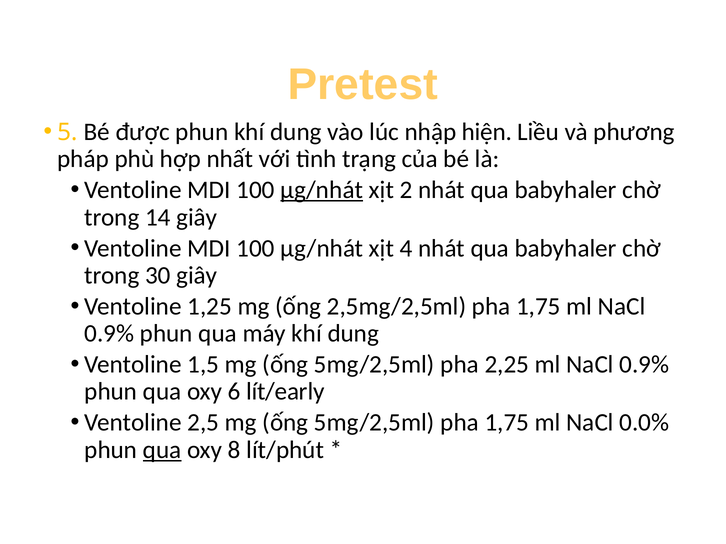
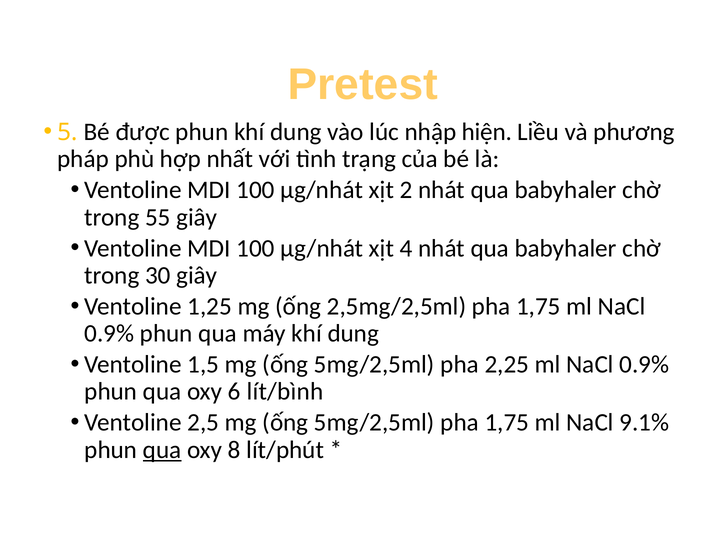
μg/nhát underline: present -> none (322, 190)
14: 14 -> 55 (158, 217)
lít/early: lít/early -> lít/bình (285, 392)
0.0%: 0.0% -> 9.1% (644, 423)
